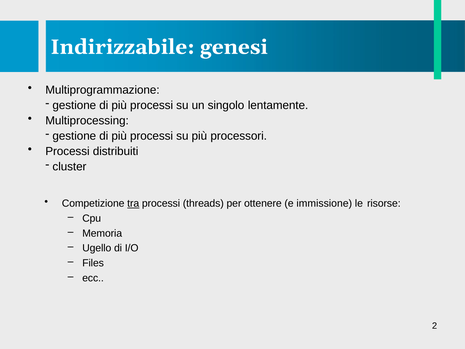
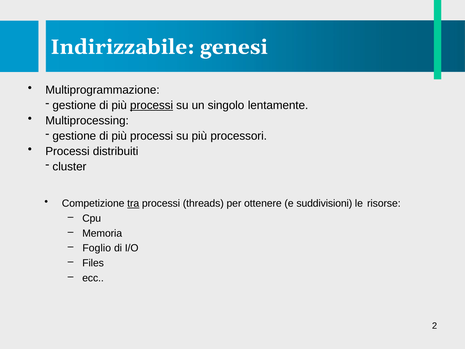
processi underline: none -> present (152, 105)
immissione: immissione -> suddivisioni (324, 203)
Ugello: Ugello -> Foglio (97, 248)
